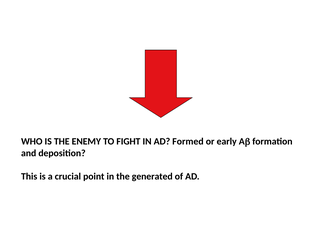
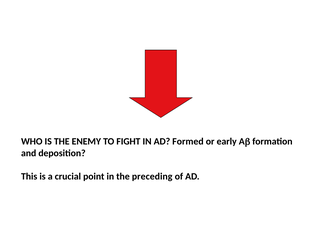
generated: generated -> preceding (152, 176)
